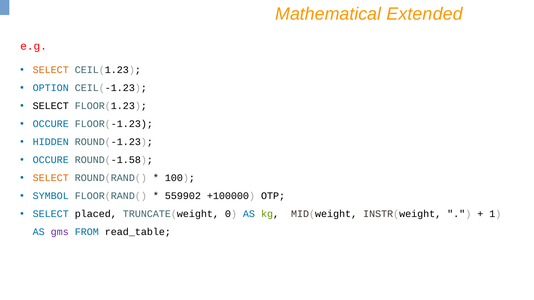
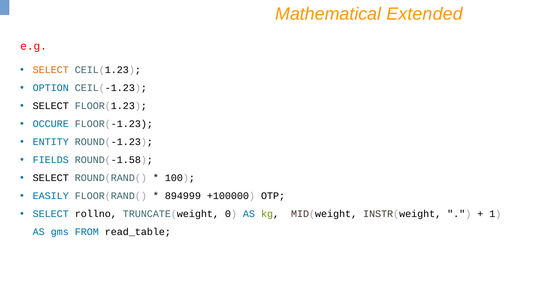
HIDDEN: HIDDEN -> ENTITY (51, 142)
OCCURE: OCCURE -> FIELDS (51, 160)
SELECT colour: orange -> black (51, 178)
SYMBOL: SYMBOL -> EASILY (51, 196)
559902: 559902 -> 894999 (183, 196)
placed: placed -> rollno (96, 214)
gms colour: purple -> blue (60, 232)
